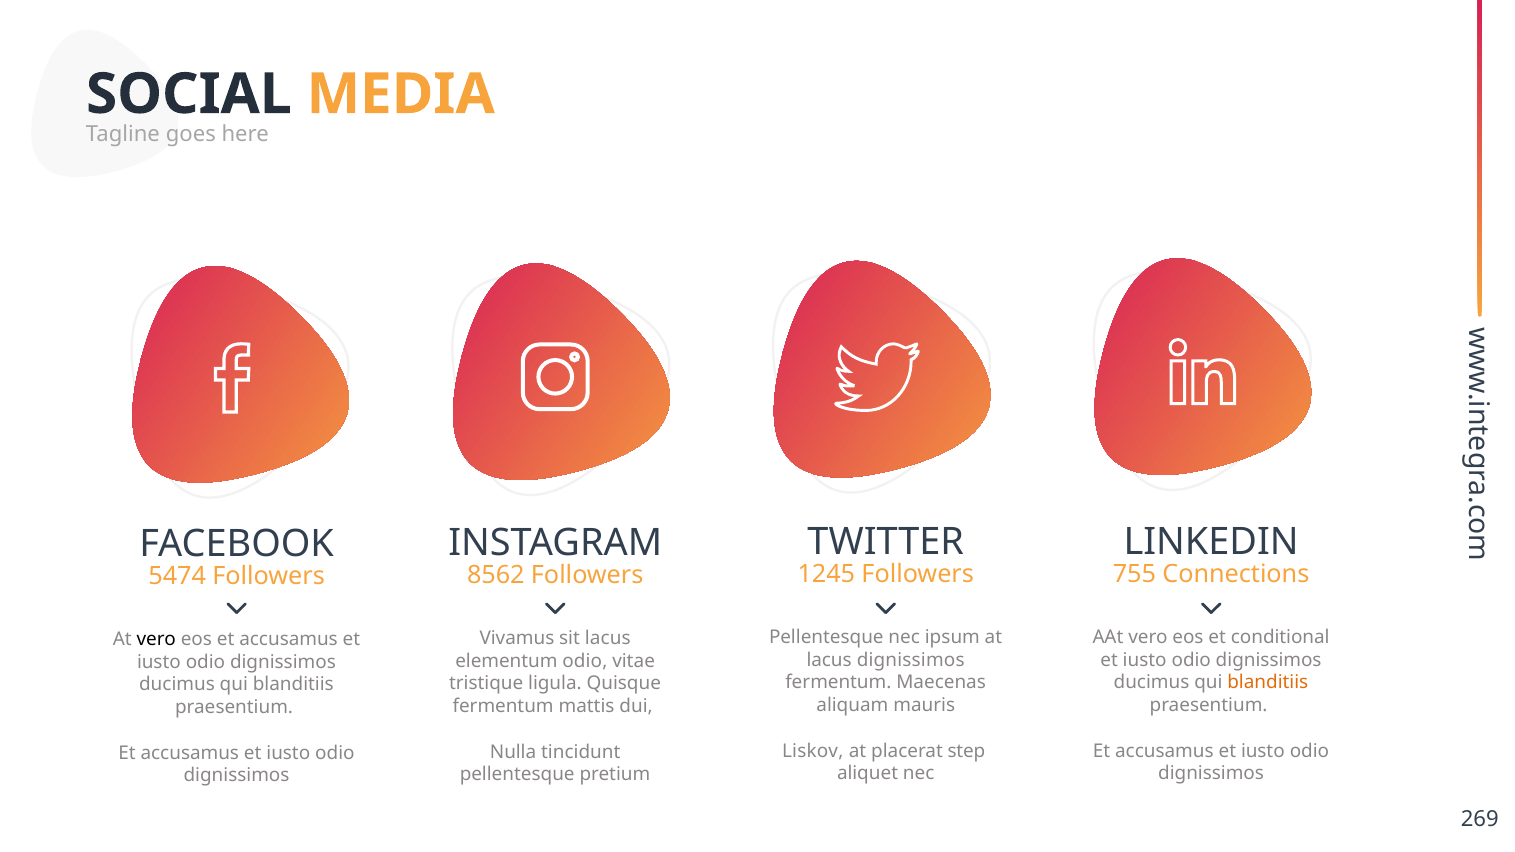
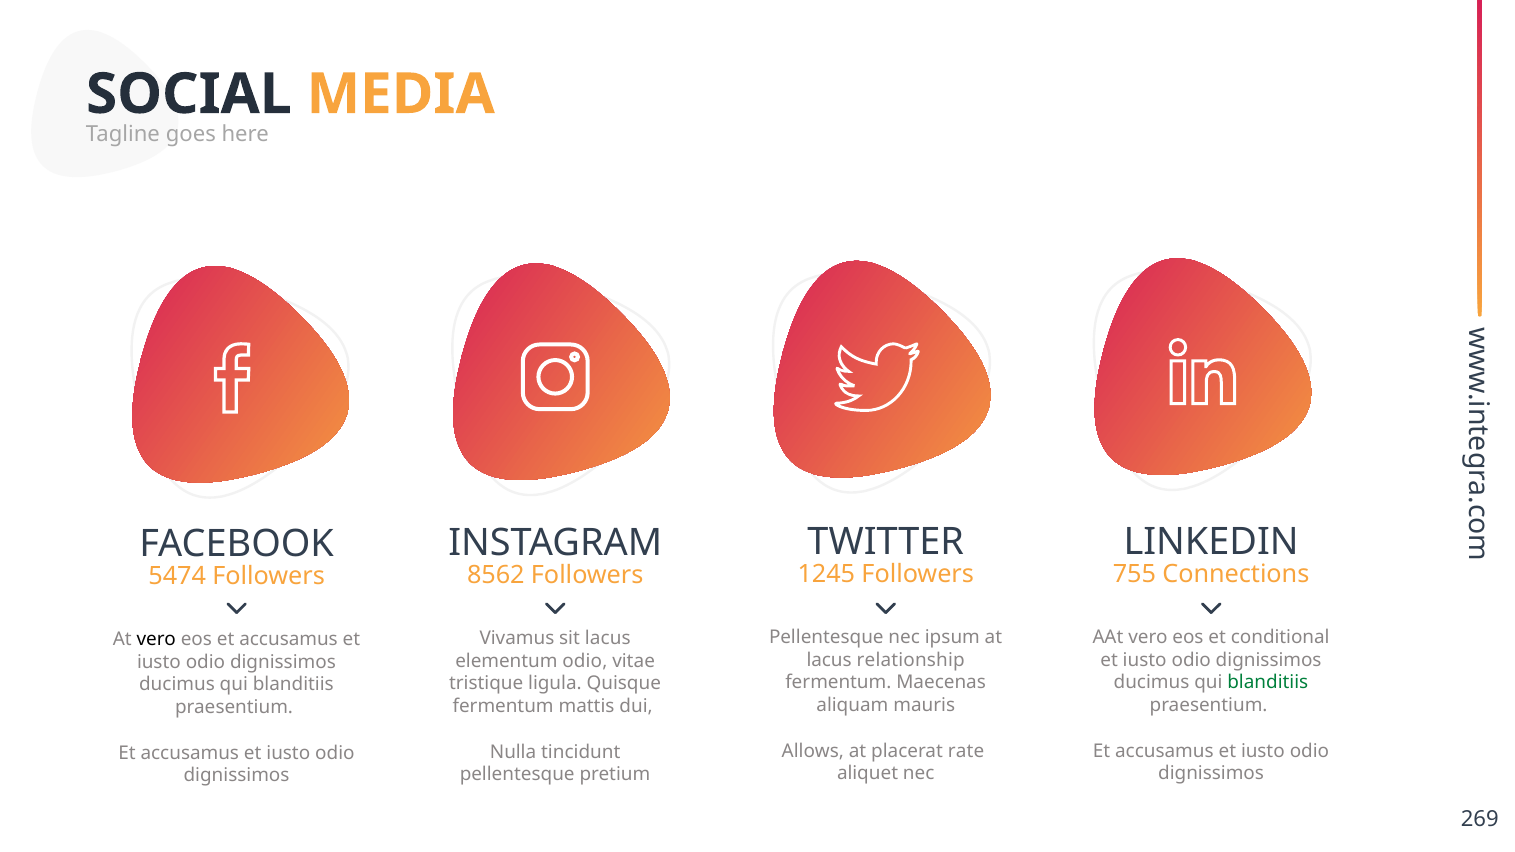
lacus dignissimos: dignissimos -> relationship (911, 660)
blanditiis colour: orange -> green (1268, 683)
Liskov: Liskov -> Allows (813, 751)
step: step -> rate (966, 751)
